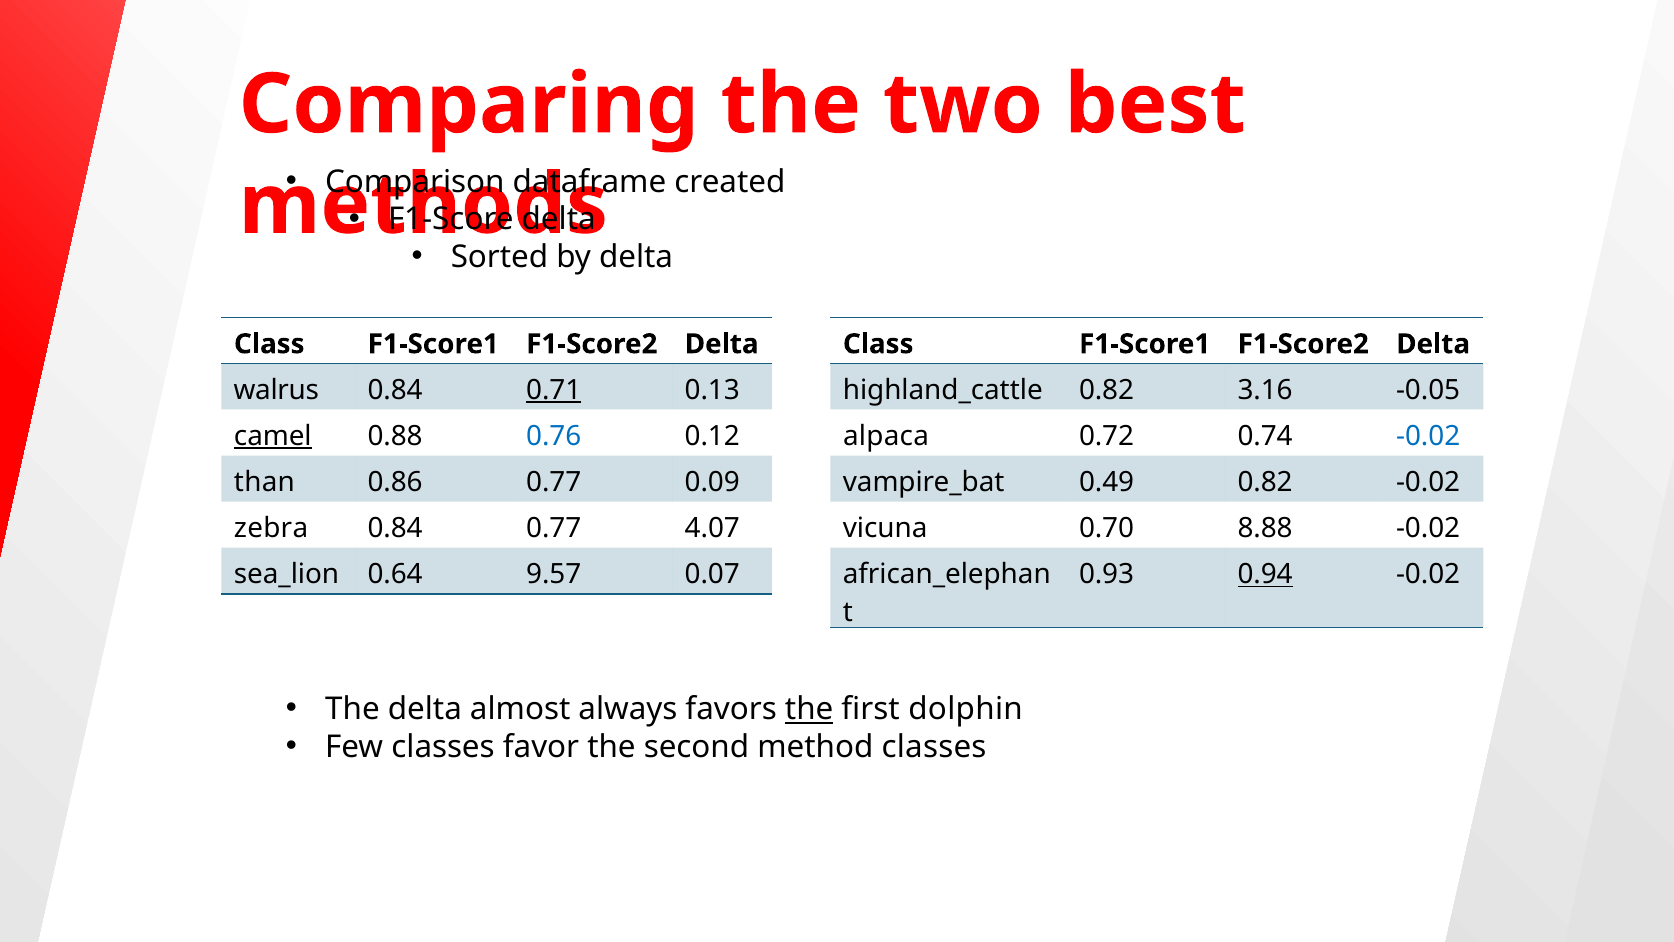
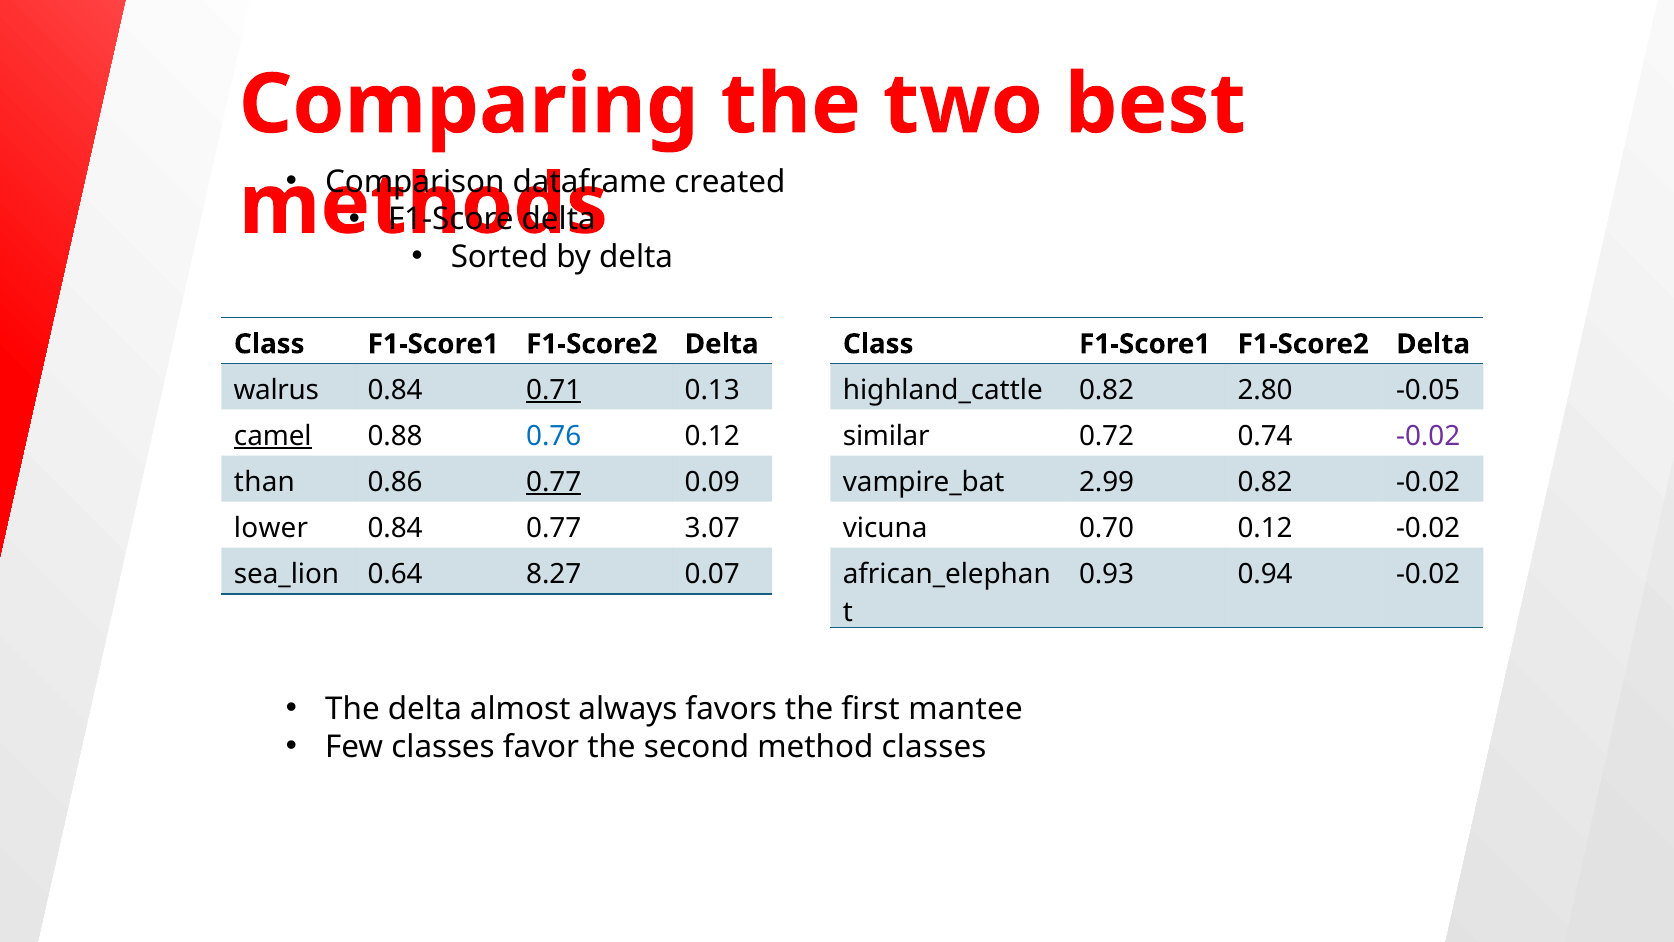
3.16: 3.16 -> 2.80 (1265, 390)
alpaca: alpaca -> similar (886, 436)
-0.02 colour: blue -> purple (1428, 436)
0.77 underline: none -> present (554, 482)
0.49: 0.49 -> 2.99 (1107, 482)
zebra: zebra -> lower (271, 528)
4.07: 4.07 -> 3.07 (712, 528)
0.70 8.88: 8.88 -> 0.12 (1265, 528)
9.57: 9.57 -> 8.27 (554, 574)
0.94 underline: present -> none (1265, 574)
the underline: present -> none (809, 709)
dolphin: dolphin -> mantee (966, 709)
